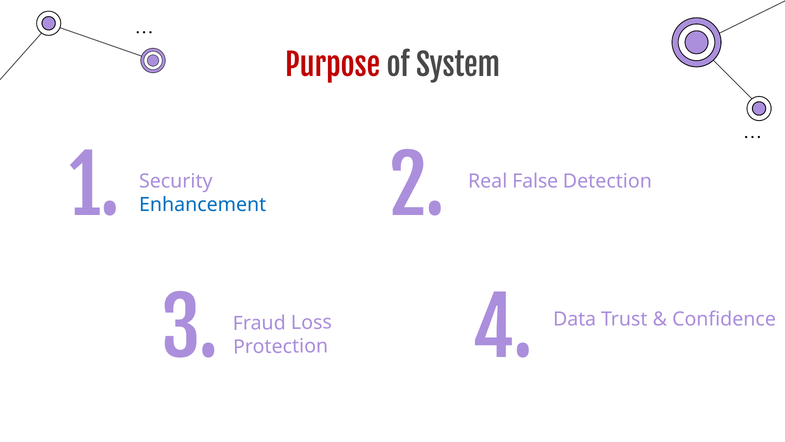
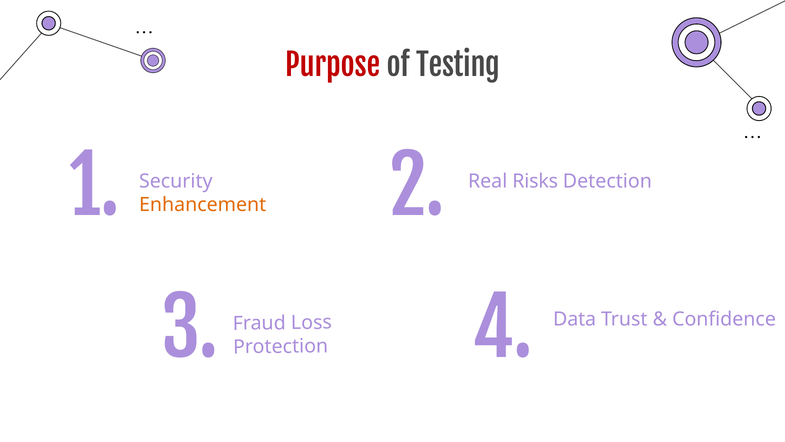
System: System -> Testing (458, 66)
False: False -> Risks (535, 181)
Enhancement colour: blue -> orange (203, 205)
